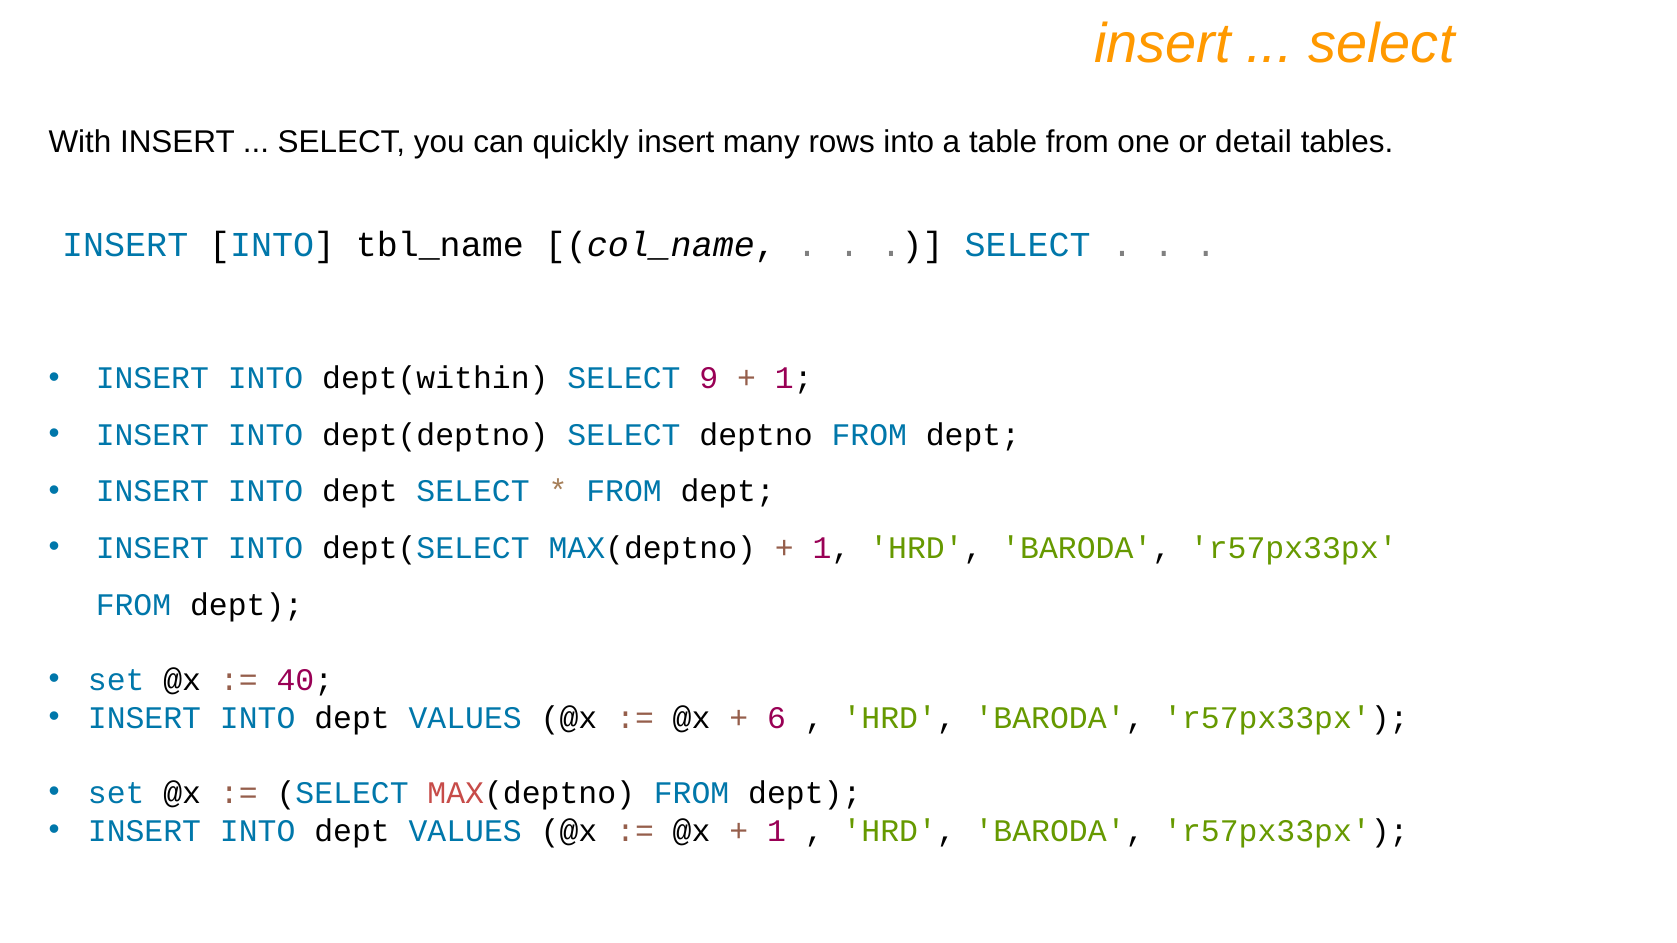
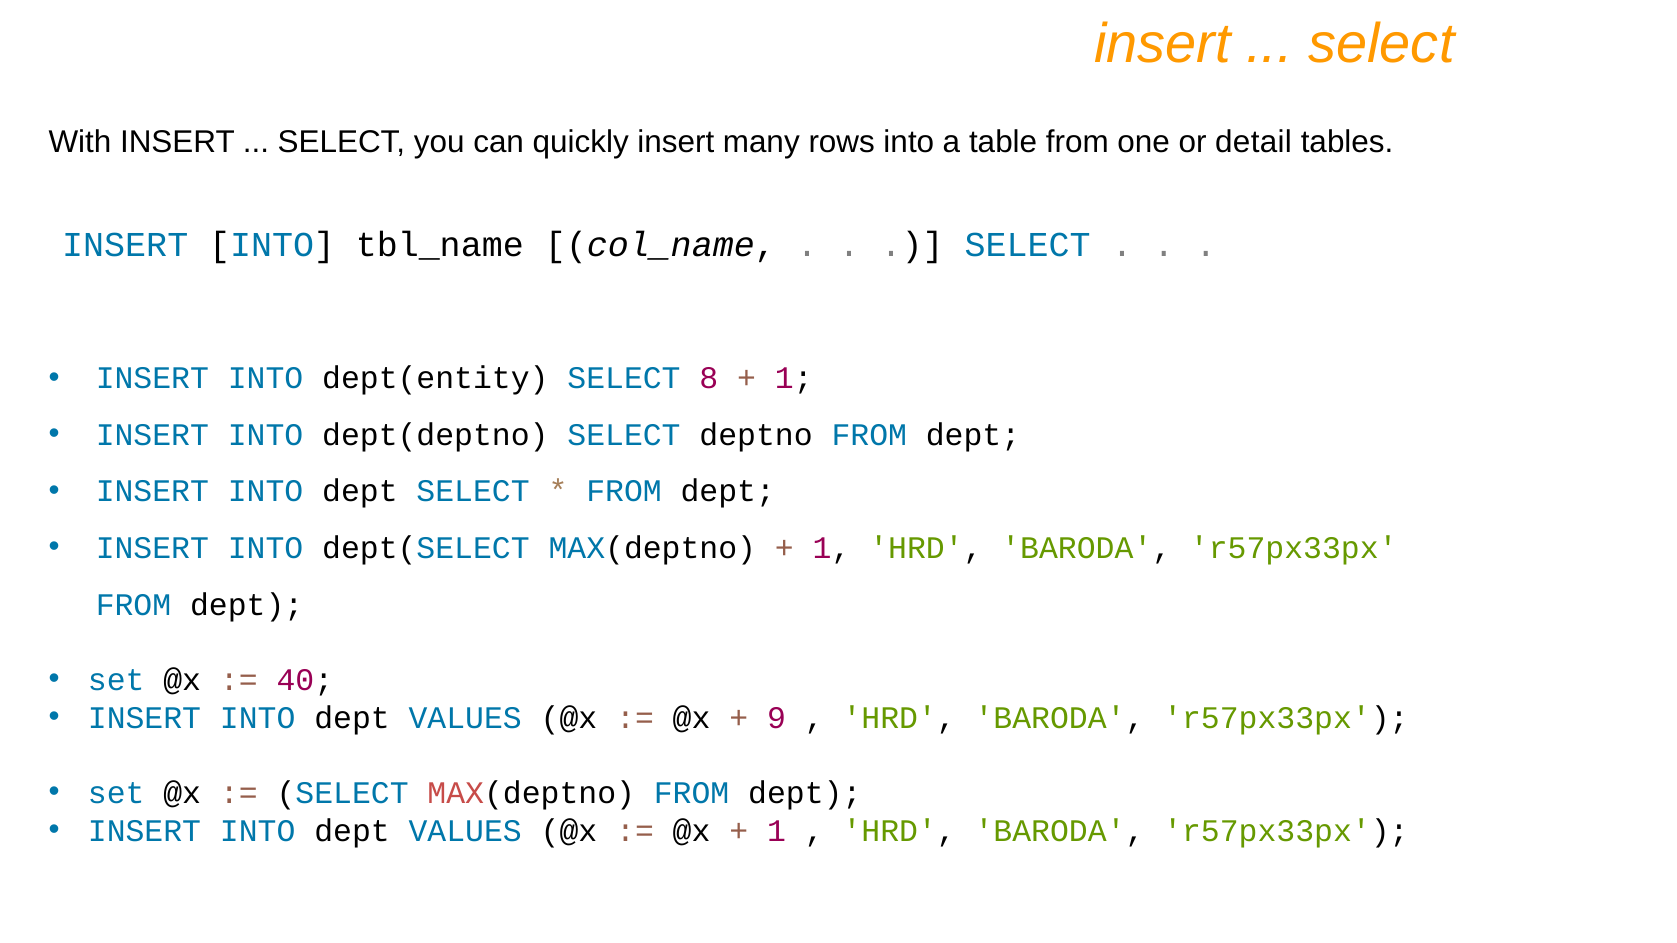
dept(within: dept(within -> dept(entity (435, 378)
9: 9 -> 8 (709, 378)
6: 6 -> 9 (777, 718)
